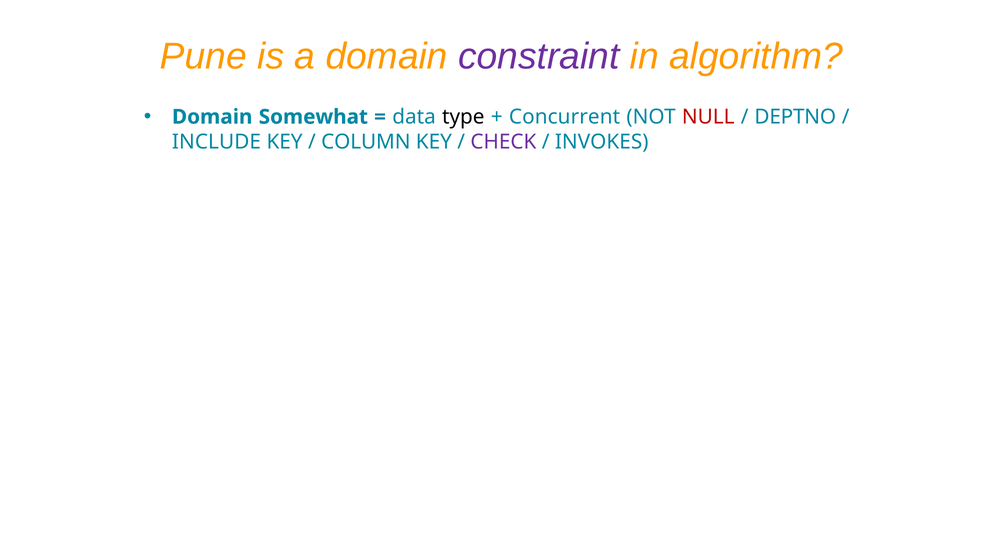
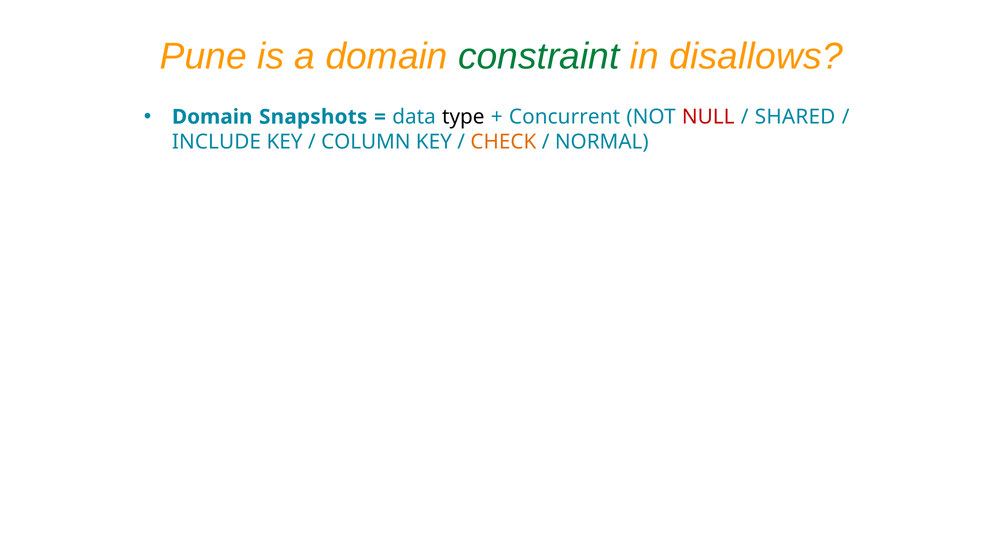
constraint colour: purple -> green (539, 57)
algorithm: algorithm -> disallows (756, 57)
Somewhat: Somewhat -> Snapshots (313, 117)
DEPTNO: DEPTNO -> SHARED (795, 117)
CHECK colour: purple -> orange (503, 142)
INVOKES: INVOKES -> NORMAL (602, 142)
